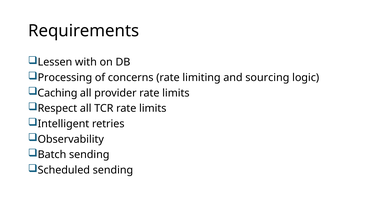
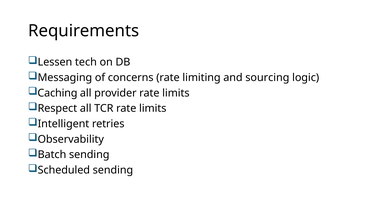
with: with -> tech (86, 62)
Processing: Processing -> Messaging (65, 78)
